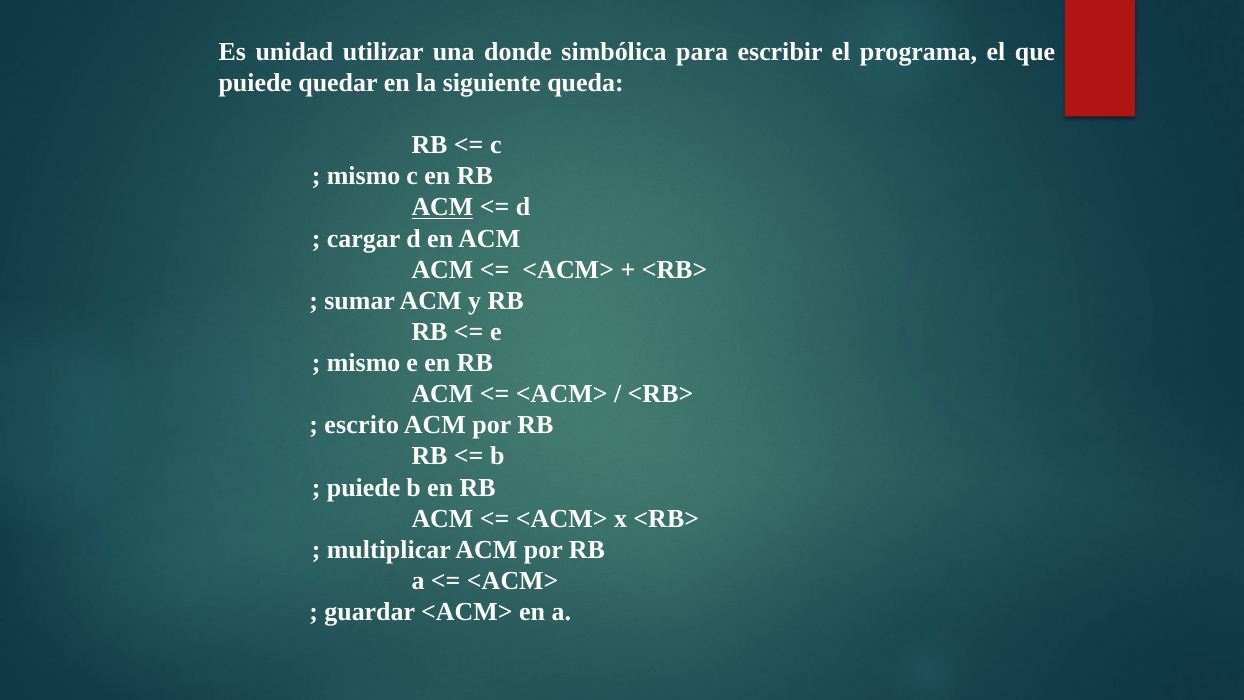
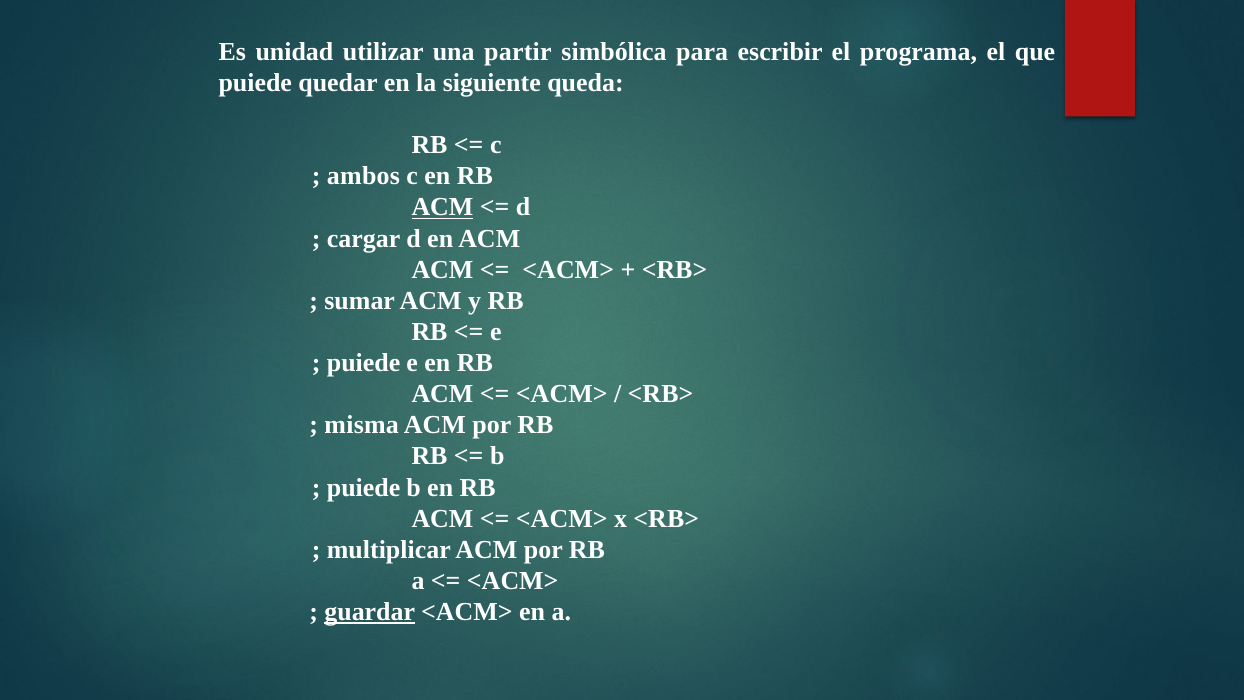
donde: donde -> partir (518, 52)
mismo: mismo -> ambos (364, 176)
mismo: mismo -> puiede (364, 363)
escrito: escrito -> misma (362, 425)
guardar underline: none -> present (370, 612)
